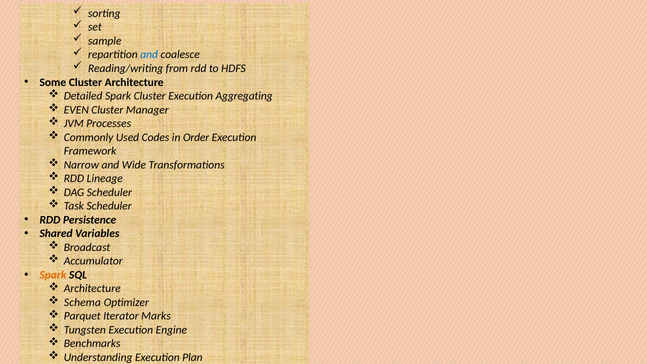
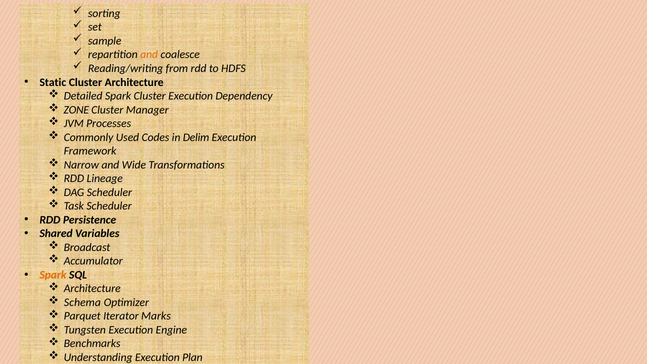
and colour: blue -> orange (149, 55)
Some: Some -> Static (53, 82)
Aggregating: Aggregating -> Dependency (244, 96)
EVEN: EVEN -> ZONE (76, 110)
Order: Order -> Delim (196, 137)
